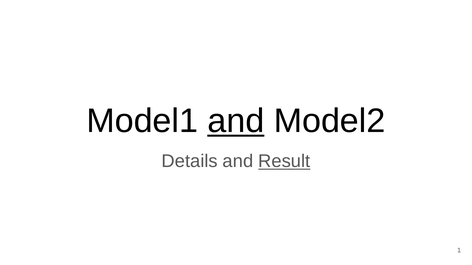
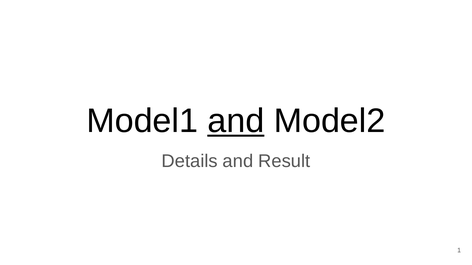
Result underline: present -> none (284, 162)
